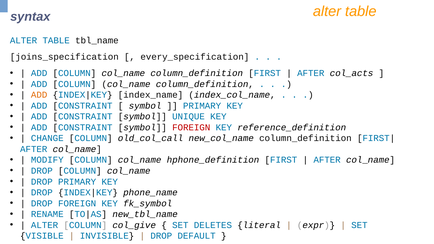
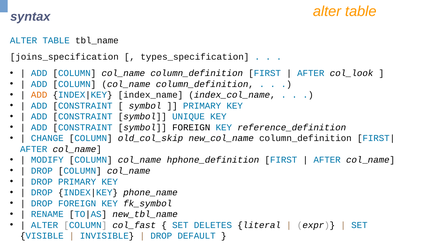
every_specification: every_specification -> types_specification (195, 57)
col_acts: col_acts -> col_look (352, 73)
FOREIGN colour: red -> black (191, 128)
old_col_call: old_col_call -> old_col_skip (151, 138)
col_give: col_give -> col_fast (134, 225)
